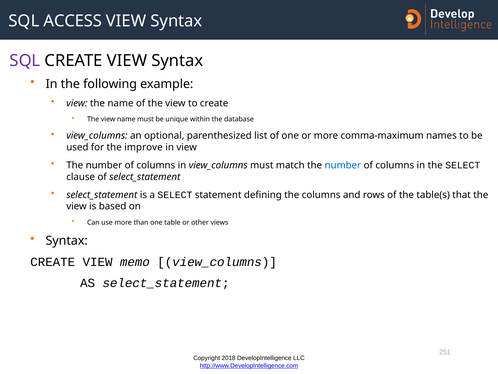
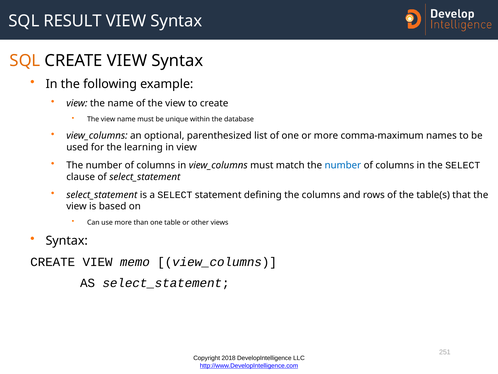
ACCESS: ACCESS -> RESULT (73, 21)
SQL colour: purple -> orange (25, 60)
improve: improve -> learning (143, 147)
